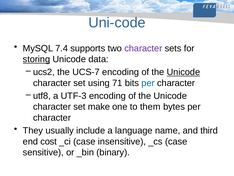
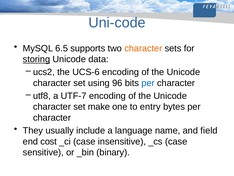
7.4: 7.4 -> 6.5 (62, 48)
character colour: purple -> orange (143, 48)
UCS-7: UCS-7 -> UCS-6 (86, 72)
Unicode underline: present -> none (183, 72)
71: 71 -> 96 (117, 83)
UTF-3: UTF-3 -> UTF-7 (74, 96)
them: them -> entry (150, 106)
third: third -> field (209, 130)
